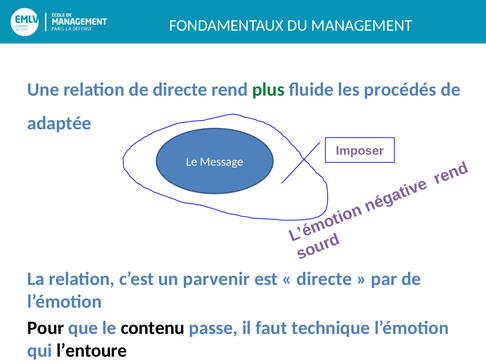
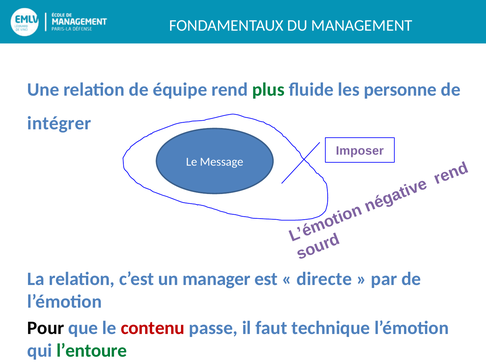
de directe: directe -> équipe (180, 90)
procédés: procédés -> personne (400, 90)
adaptée: adaptée -> intégrer (59, 124)
parvenir: parvenir -> manager (217, 279)
contenu colour: black -> red (153, 328)
l’entoure colour: black -> green (92, 351)
